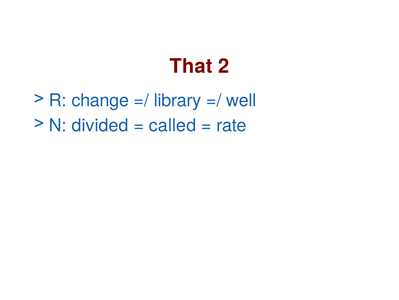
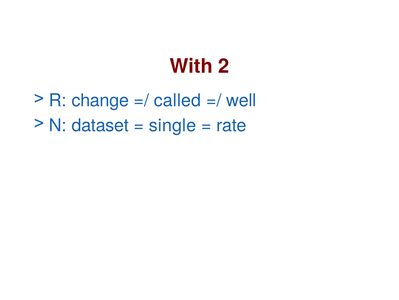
That: That -> With (191, 66)
library: library -> called (177, 100)
divided: divided -> dataset (100, 125)
called: called -> single (173, 125)
